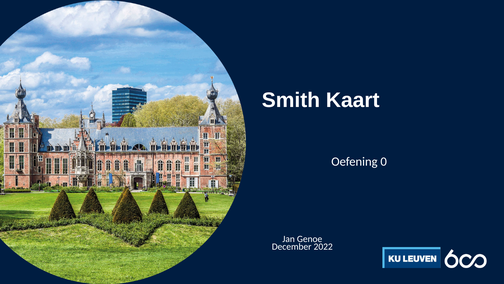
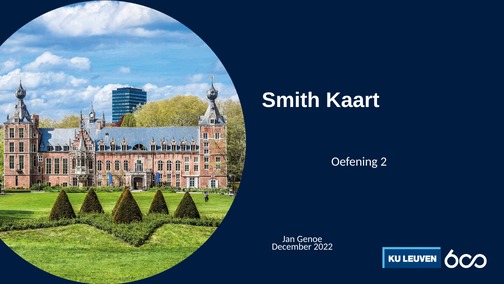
0: 0 -> 2 (384, 161)
